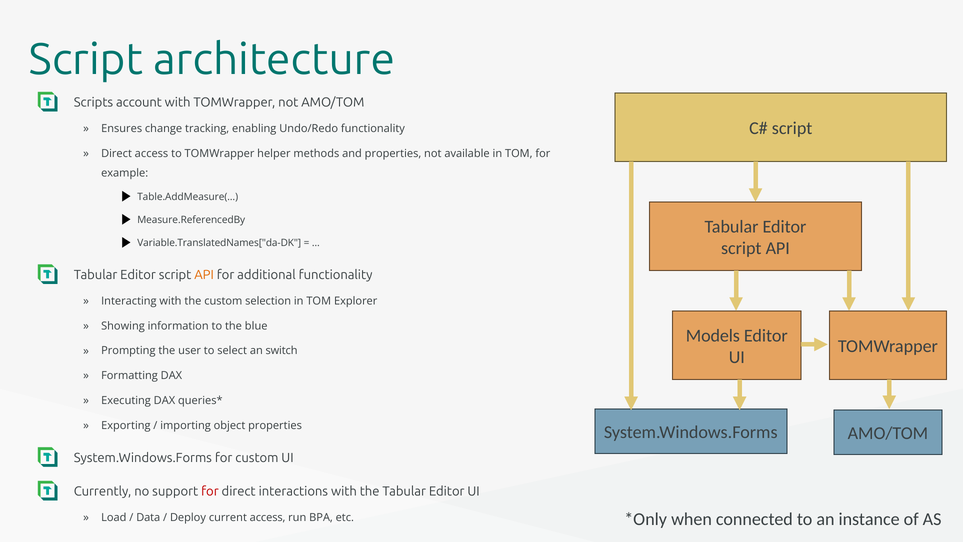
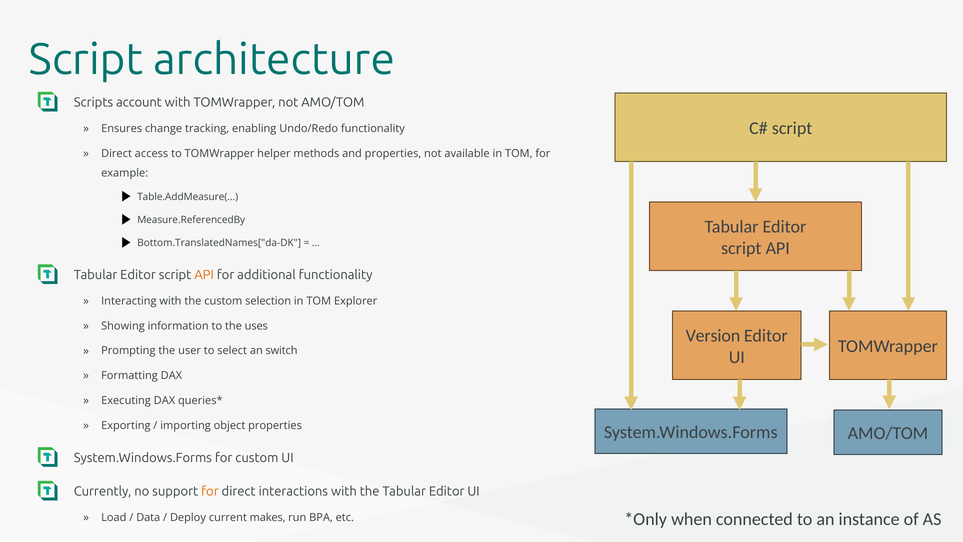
Variable.TranslatedNames["da-DK: Variable.TranslatedNames["da-DK -> Bottom.TranslatedNames["da-DK (219, 243)
blue: blue -> uses (256, 326)
Models: Models -> Version (713, 335)
for colour: red -> orange (210, 491)
current access: access -> makes (268, 517)
